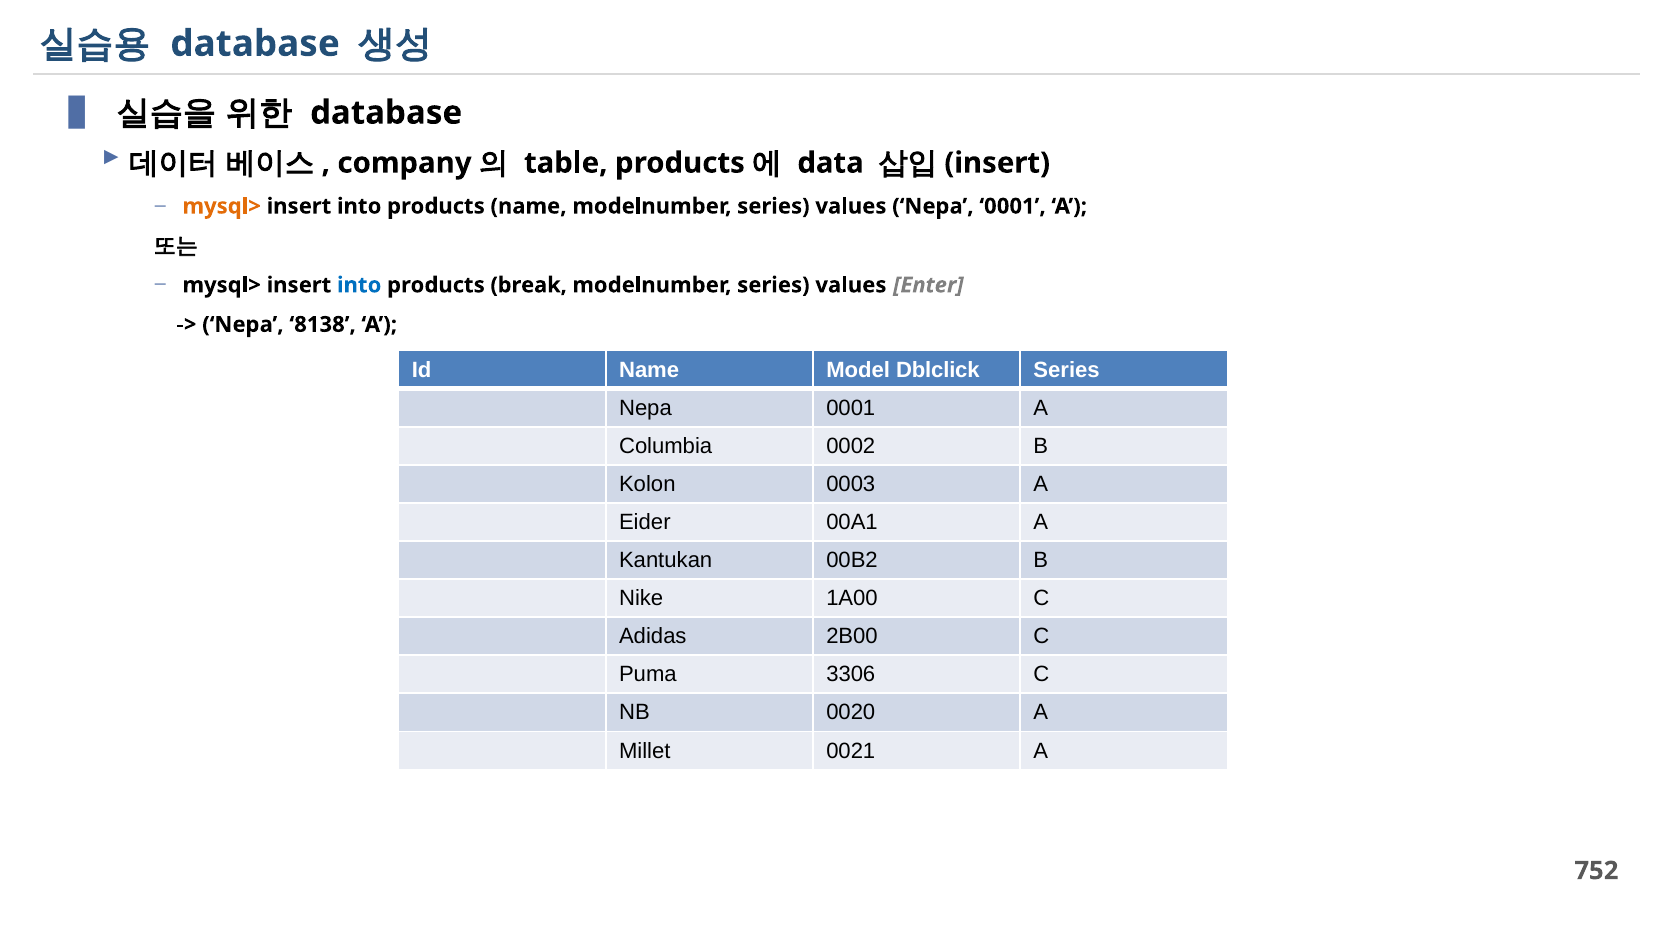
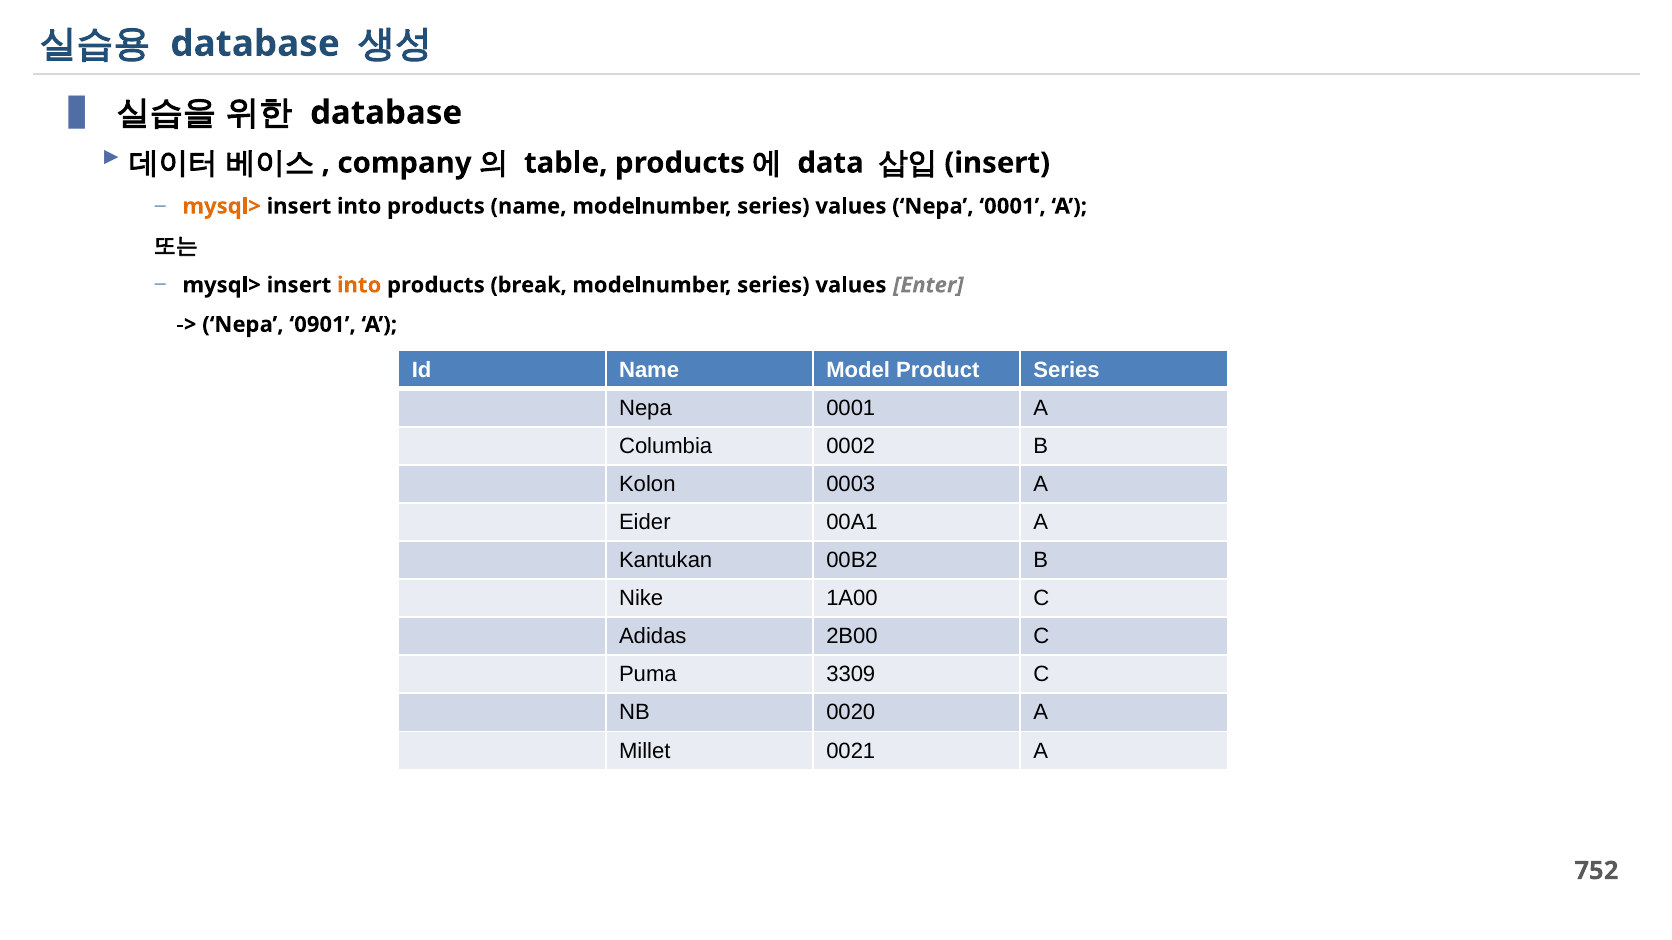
into colour: blue -> orange (359, 285)
8138: 8138 -> 0901 (323, 325)
Dblclick: Dblclick -> Product (938, 370)
3306: 3306 -> 3309 (851, 675)
